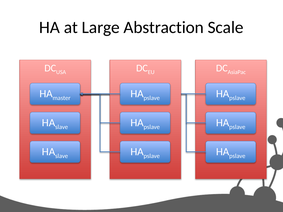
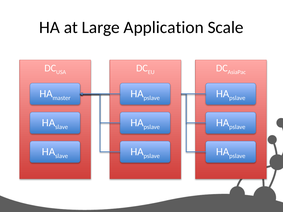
Abstraction: Abstraction -> Application (164, 27)
